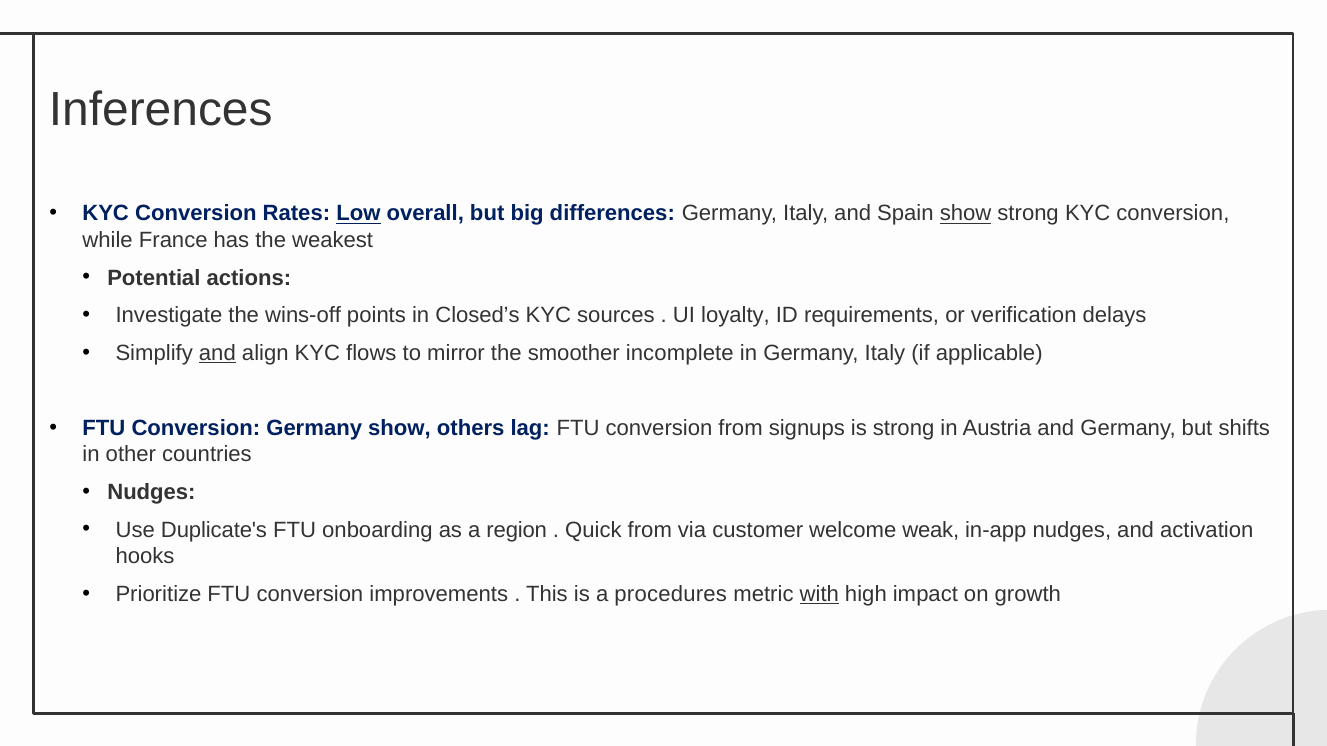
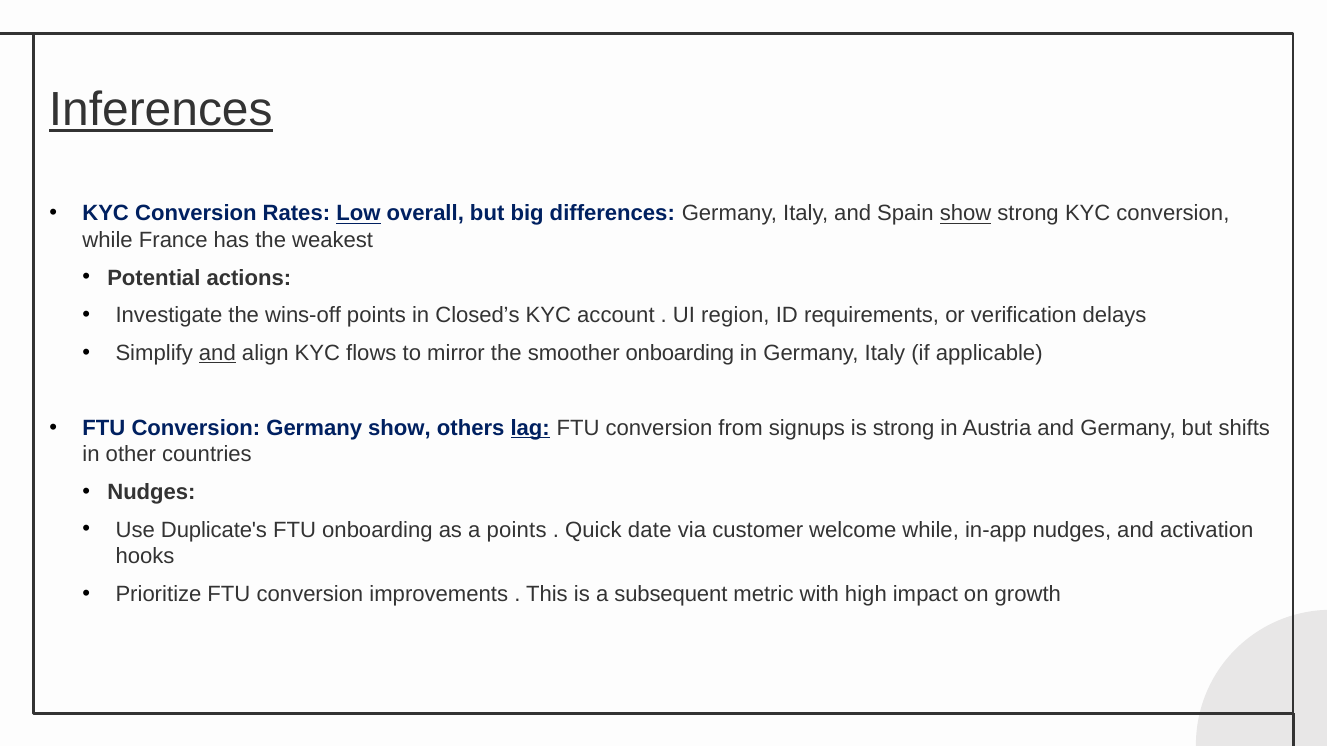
Inferences underline: none -> present (161, 110)
sources: sources -> account (616, 316)
loyalty: loyalty -> region (735, 316)
smoother incomplete: incomplete -> onboarding (680, 353)
lag underline: none -> present (530, 428)
a region: region -> points (517, 530)
Quick from: from -> date (650, 530)
welcome weak: weak -> while (931, 530)
procedures: procedures -> subsequent (671, 594)
with underline: present -> none (819, 594)
